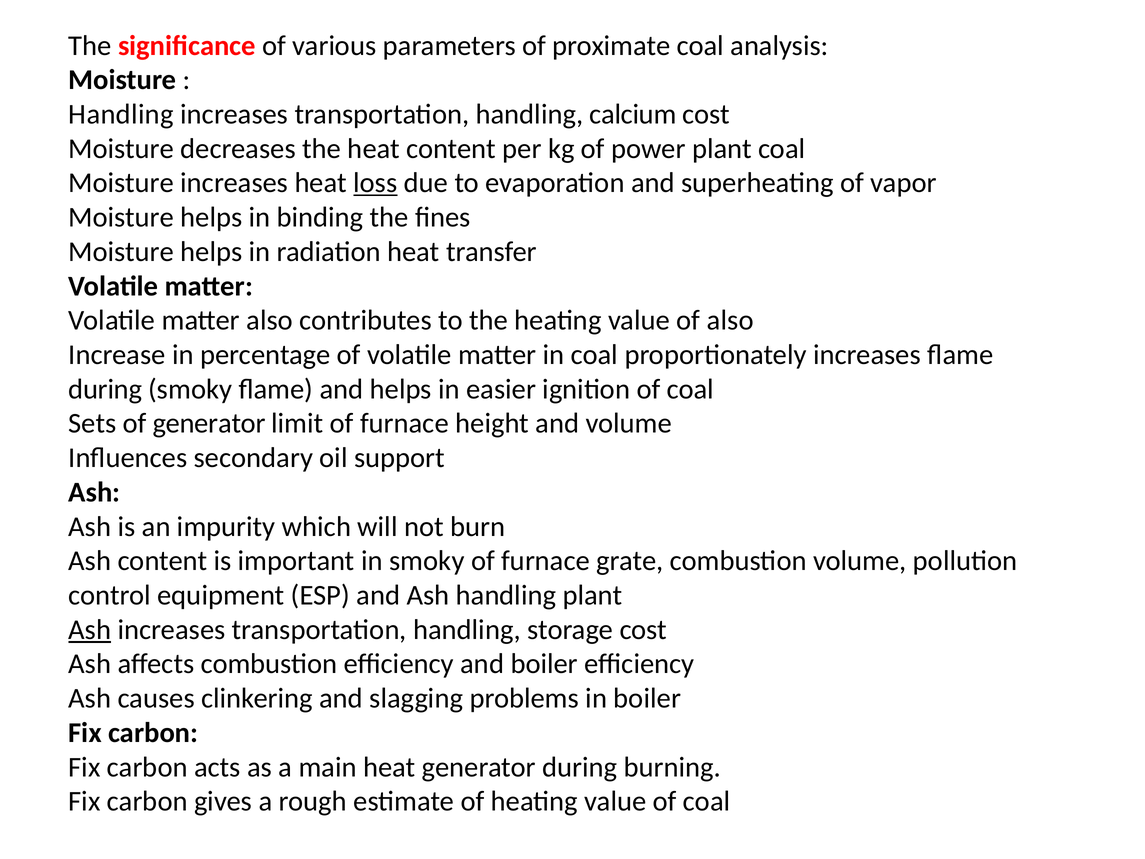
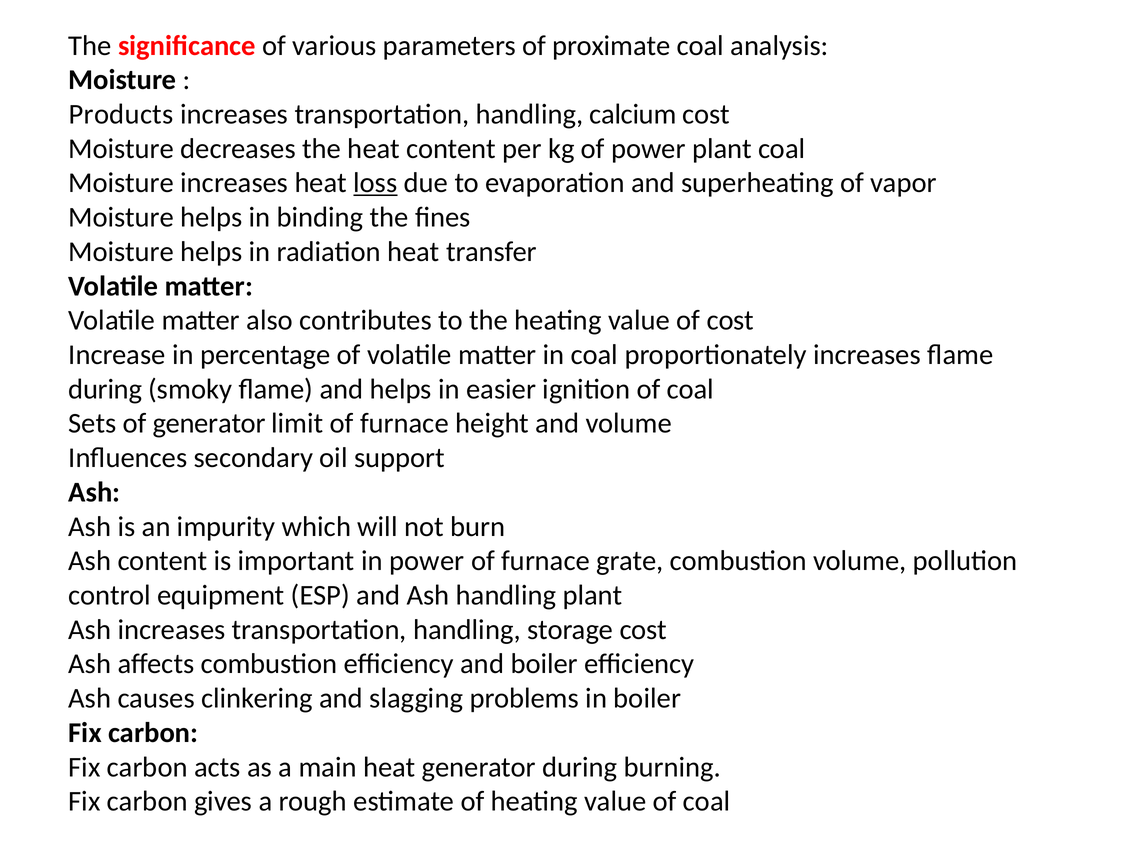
Handling: Handling -> Products (121, 114)
of also: also -> cost (730, 320)
in smoky: smoky -> power (427, 561)
Ash underline: present -> none (90, 630)
